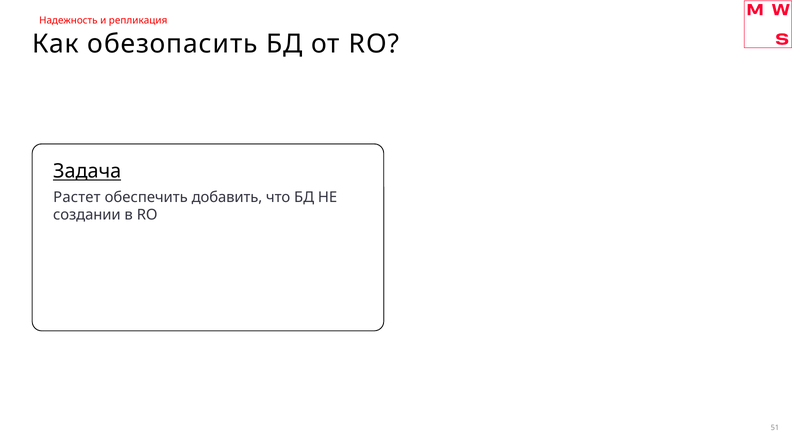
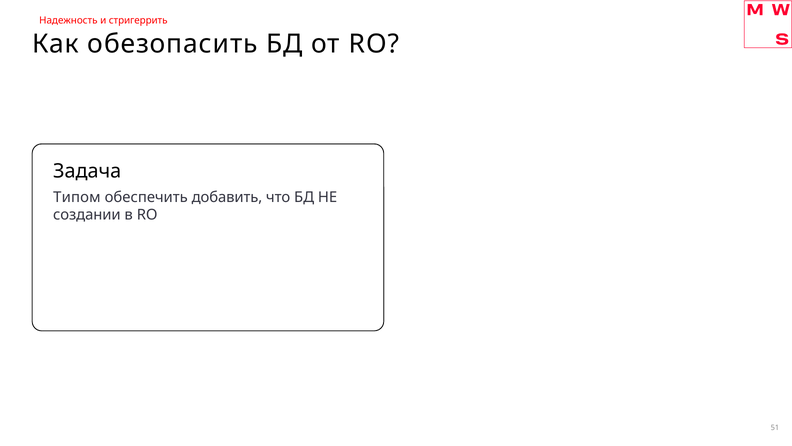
репликация: репликация -> стригеррить (138, 20)
Задача underline: present -> none (87, 171)
Растет: Растет -> Типом (77, 197)
